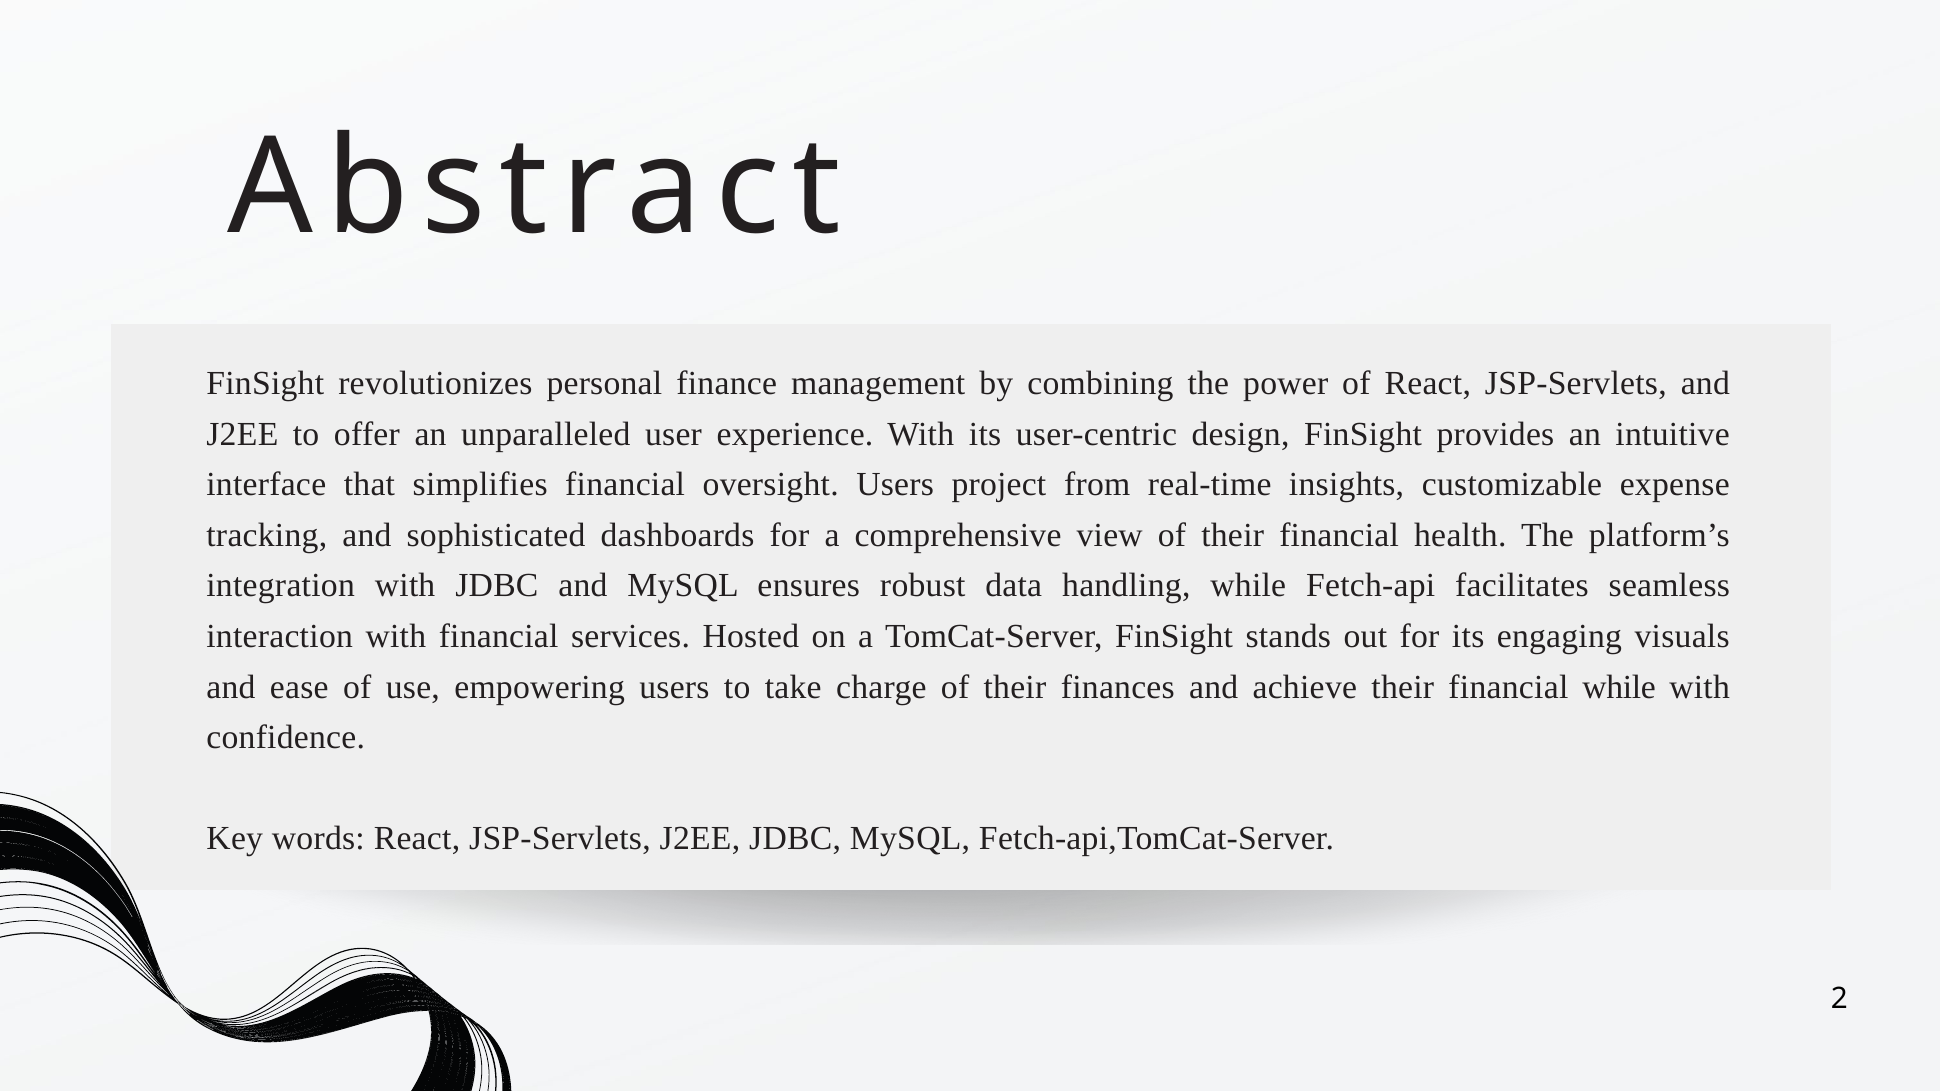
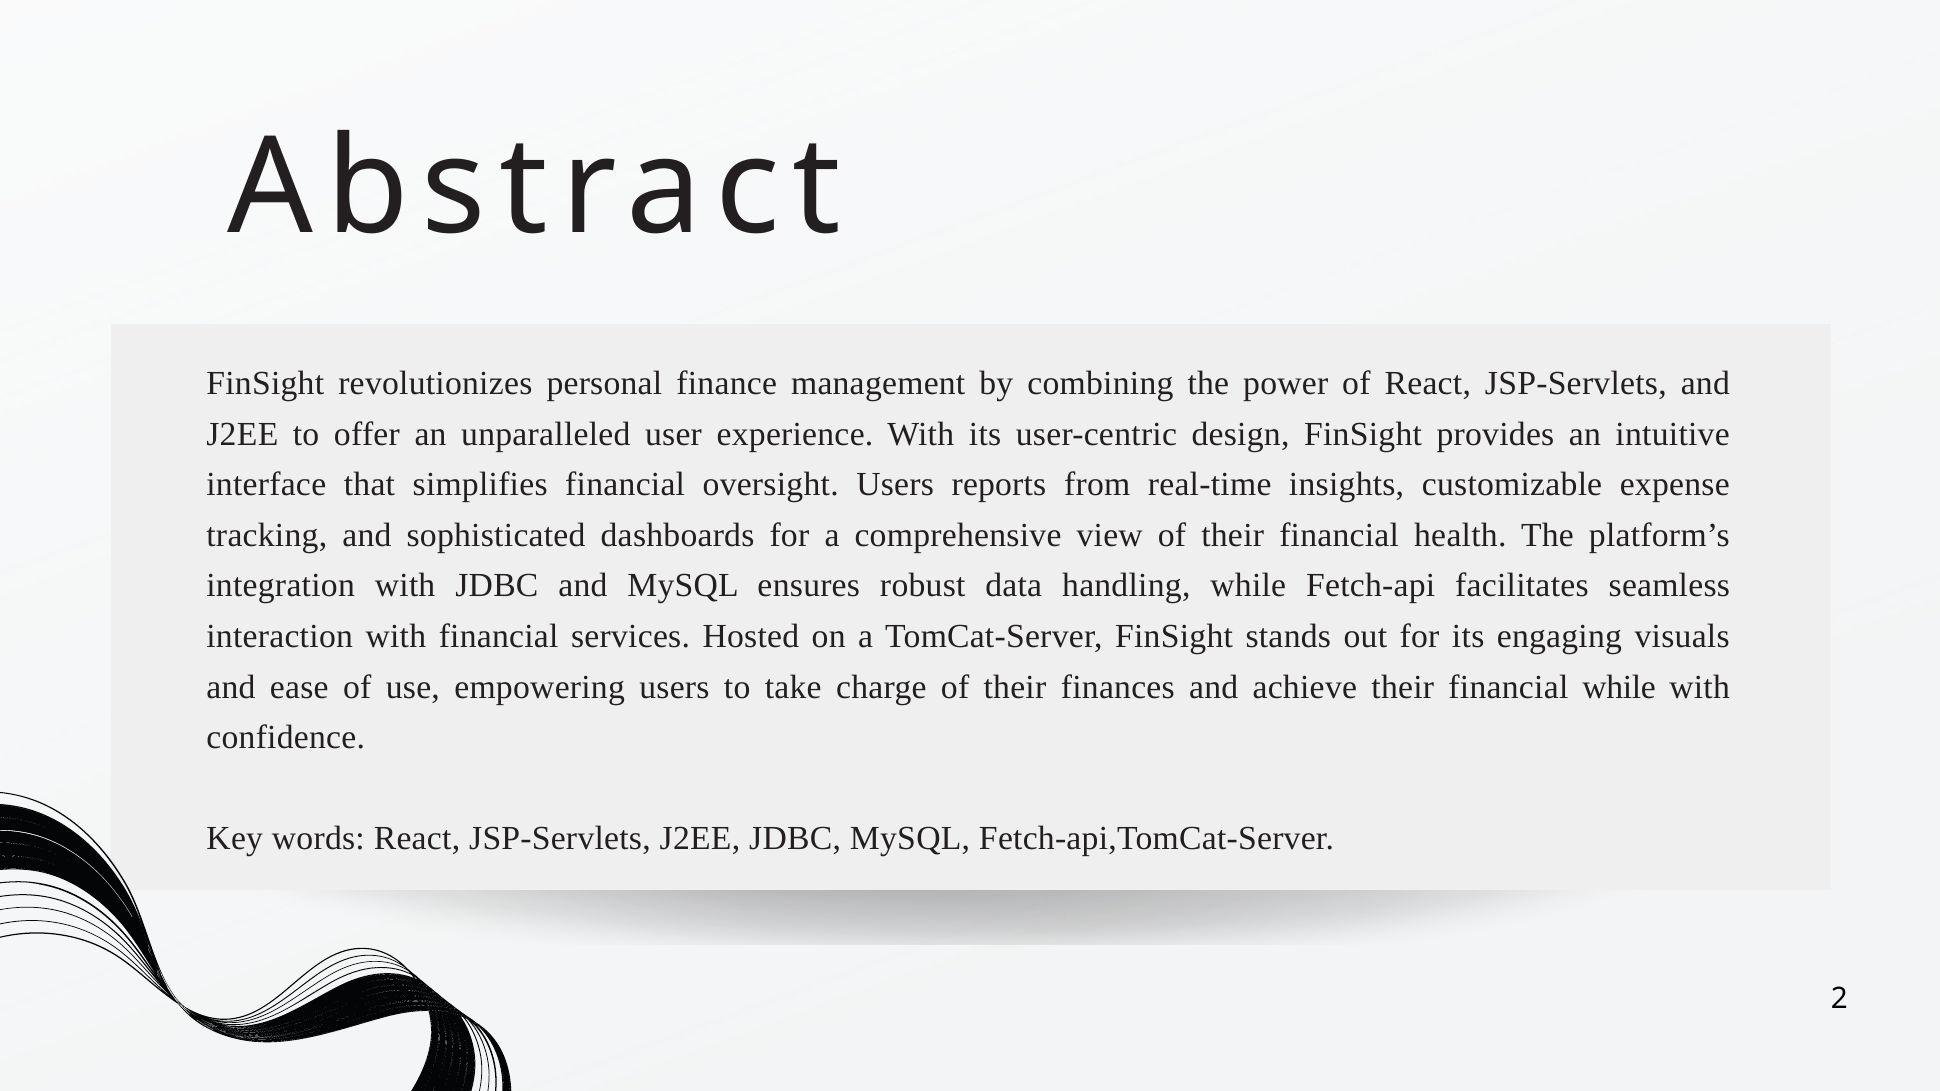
project: project -> reports (999, 485)
